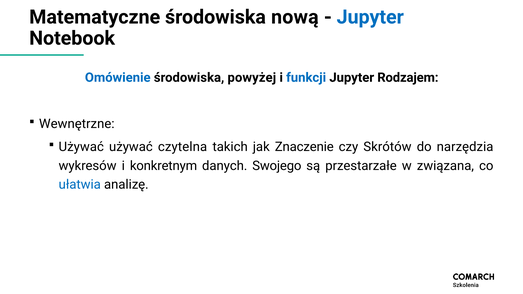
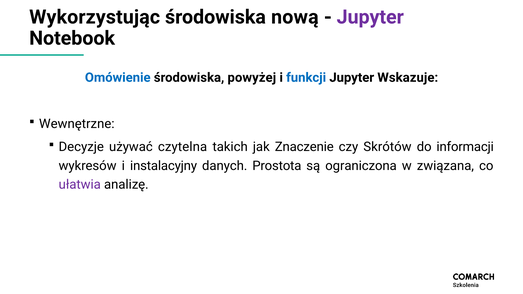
Matematyczne: Matematyczne -> Wykorzystując (95, 17)
Jupyter colour: blue -> purple (370, 17)
Rodzajem: Rodzajem -> Wskazuje (408, 78)
Używać: Używać -> Decyzje (81, 147)
narzędzia: narzędzia -> informacji (465, 147)
konkretnym: konkretnym -> instalacyjny (164, 166)
Swojego: Swojego -> Prostota (277, 166)
przestarzałe: przestarzałe -> ograniczona (361, 166)
ułatwia colour: blue -> purple (80, 185)
